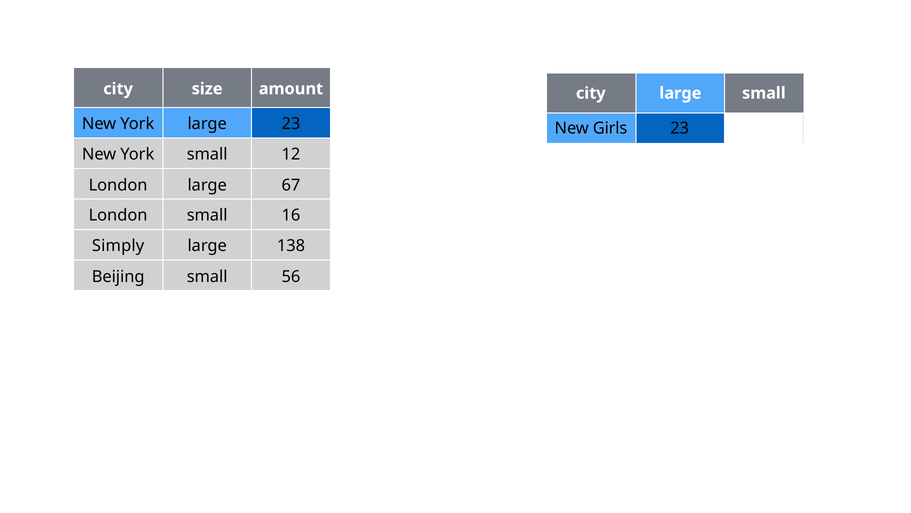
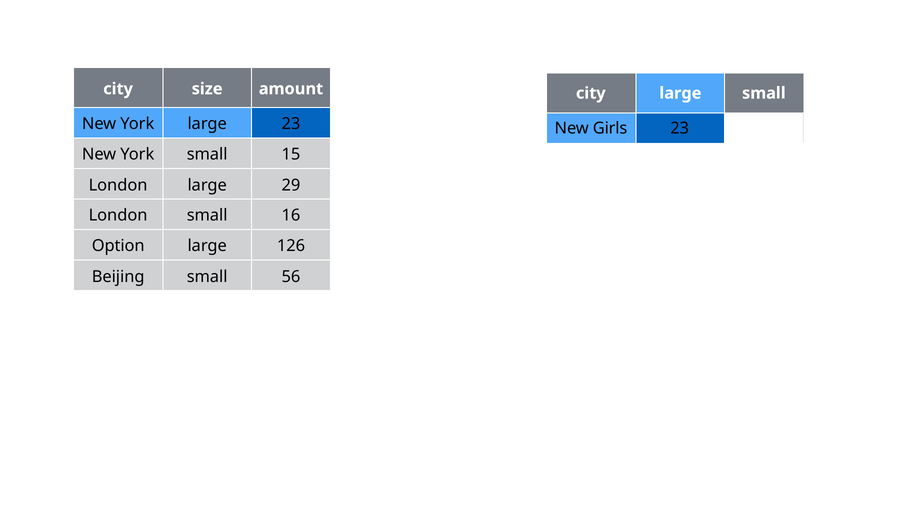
12: 12 -> 15 (291, 154)
67: 67 -> 29 (291, 185)
Simply: Simply -> Option (118, 246)
138: 138 -> 126 (291, 246)
